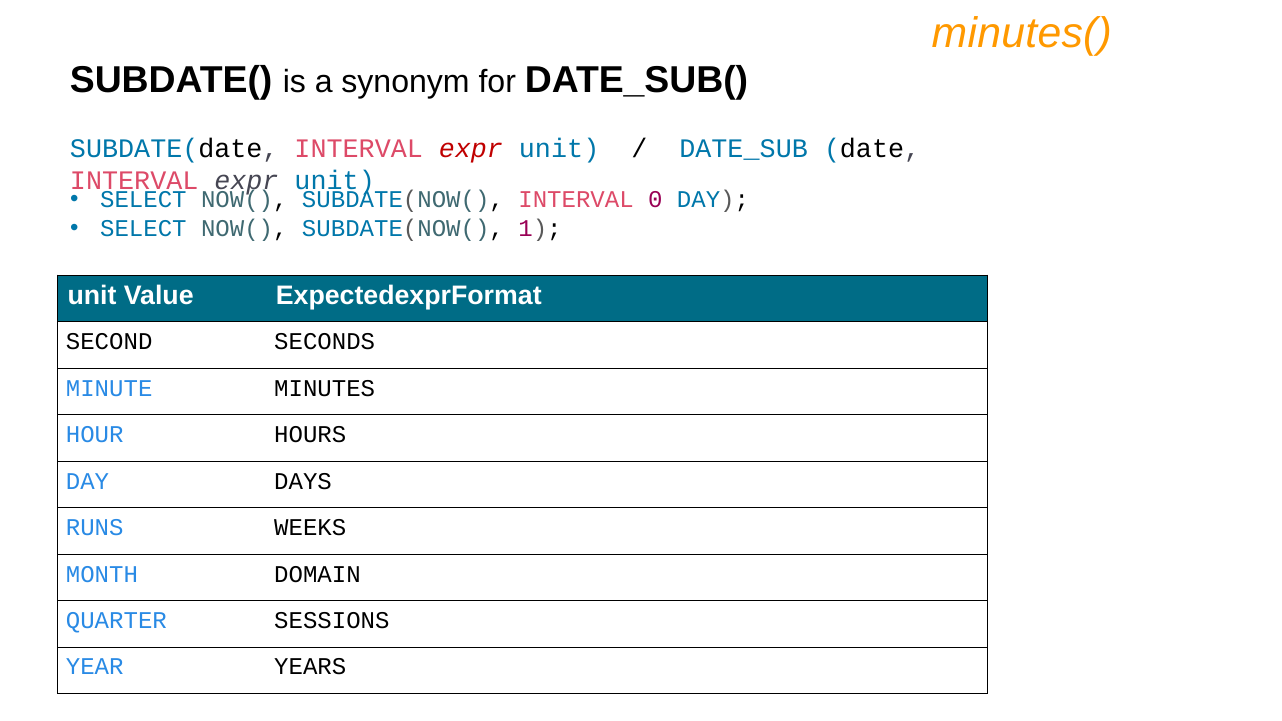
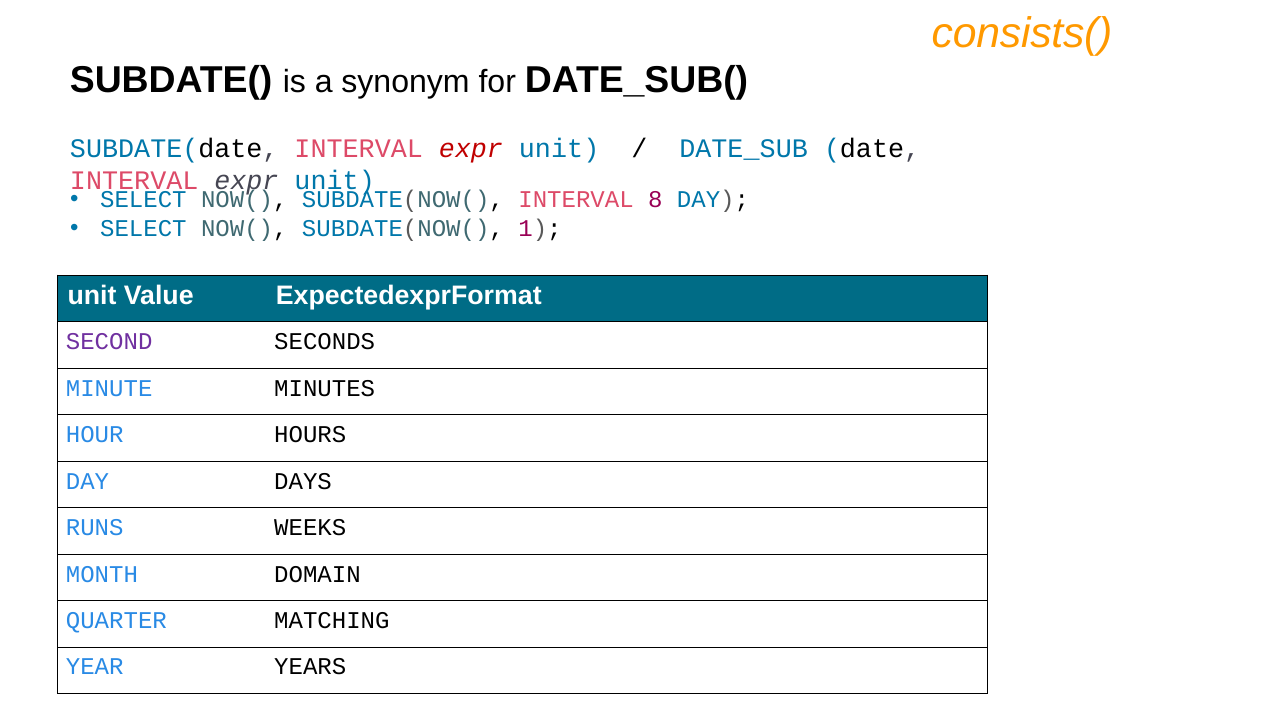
minutes(: minutes( -> consists( (1022, 33)
0: 0 -> 8 (655, 200)
SECOND colour: black -> purple (109, 342)
SESSIONS: SESSIONS -> MATCHING (332, 621)
